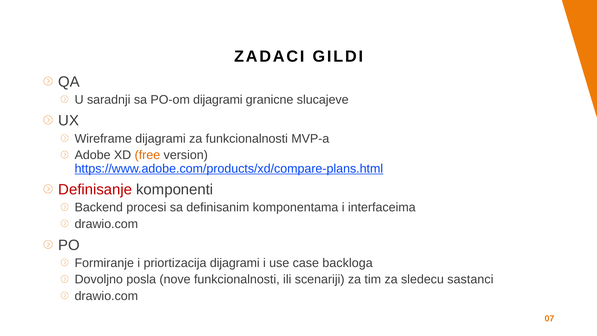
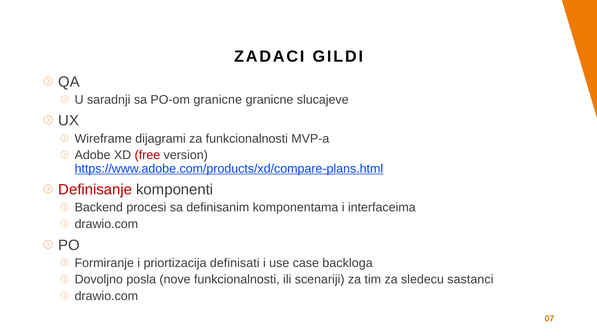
PO-om dijagrami: dijagrami -> granicne (218, 100)
free colour: orange -> red (147, 155)
priortizacija dijagrami: dijagrami -> definisati (235, 263)
